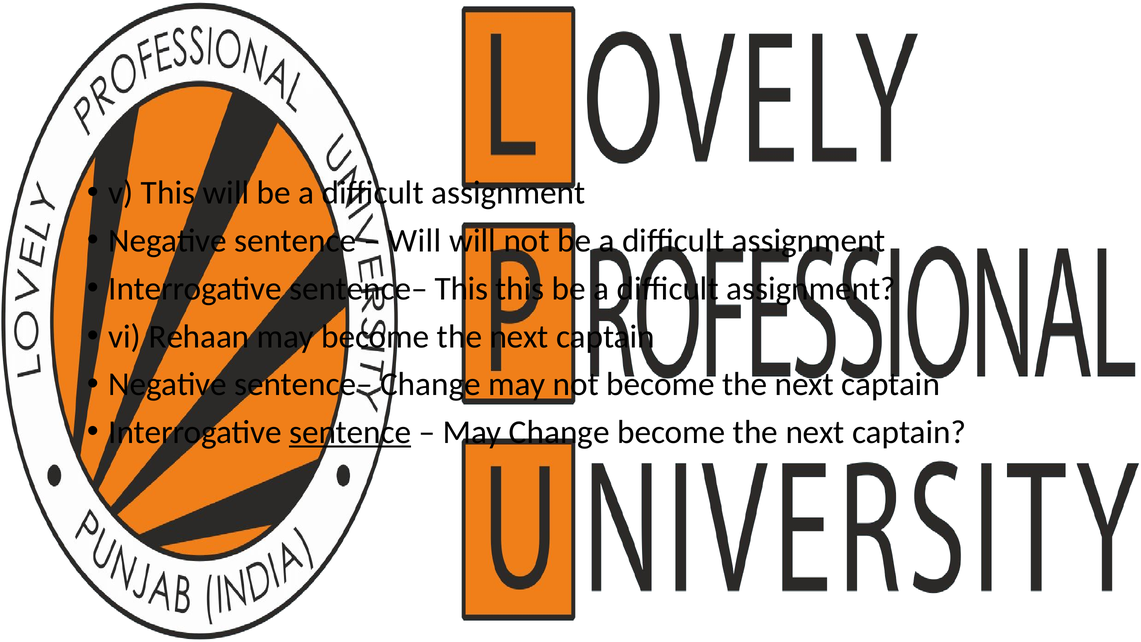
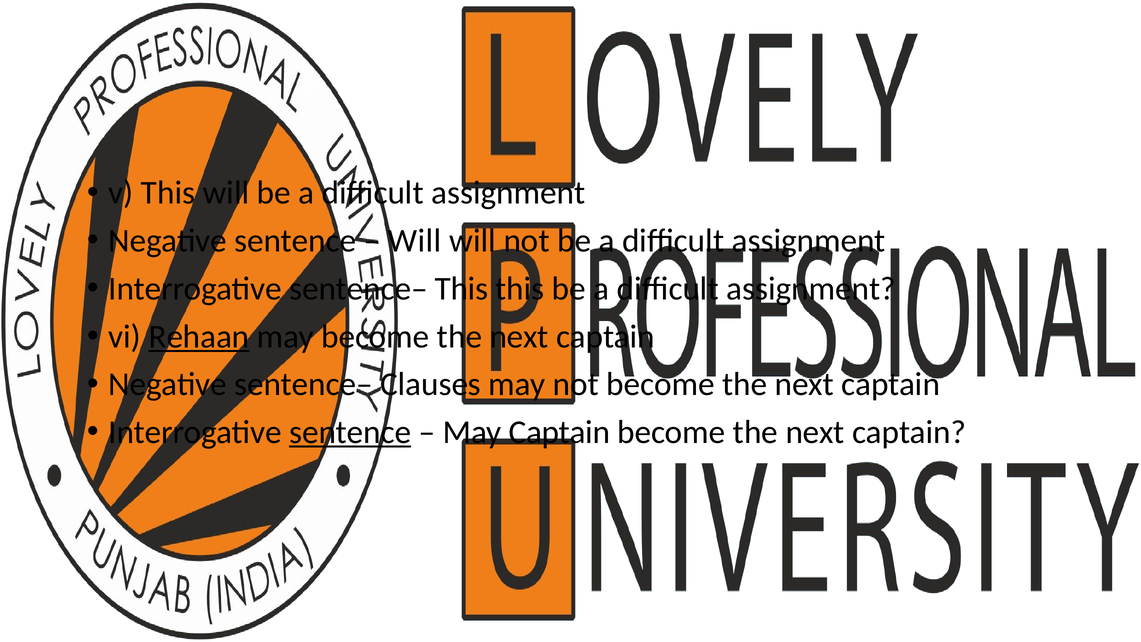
Rehaan underline: none -> present (199, 336)
sentence– Change: Change -> Clauses (431, 384)
May Change: Change -> Captain (559, 432)
